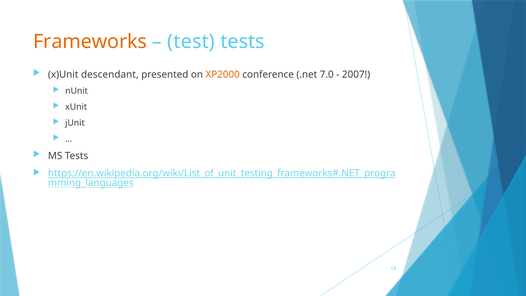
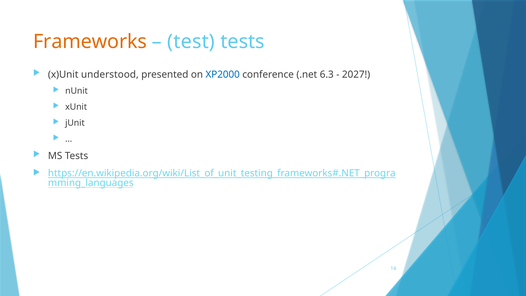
descendant: descendant -> understood (110, 74)
XP2000 colour: orange -> blue (223, 74)
7.0: 7.0 -> 6.3 (327, 74)
2007: 2007 -> 2027 (356, 74)
